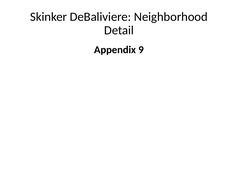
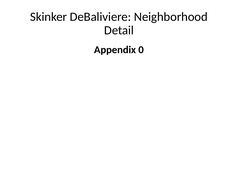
9: 9 -> 0 (141, 50)
